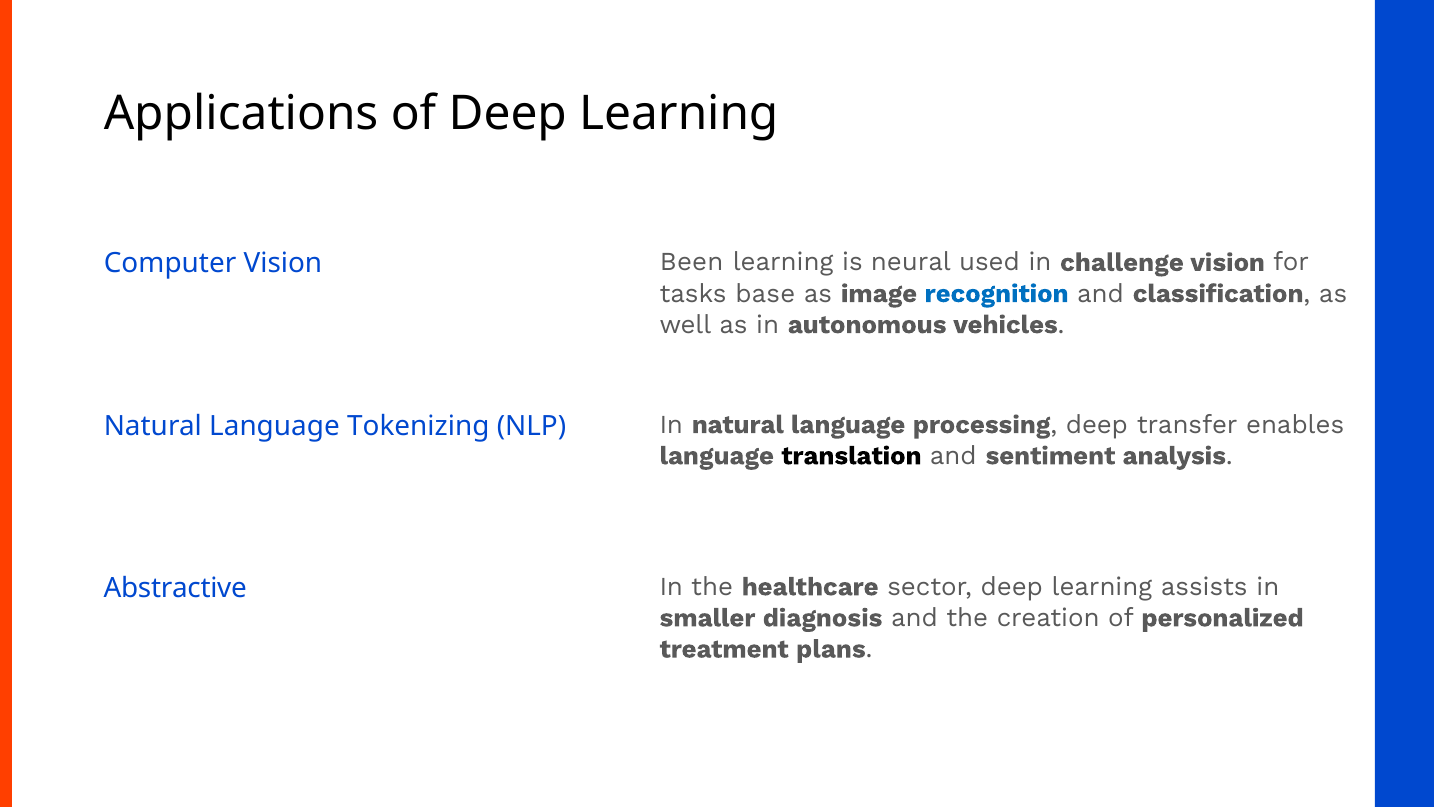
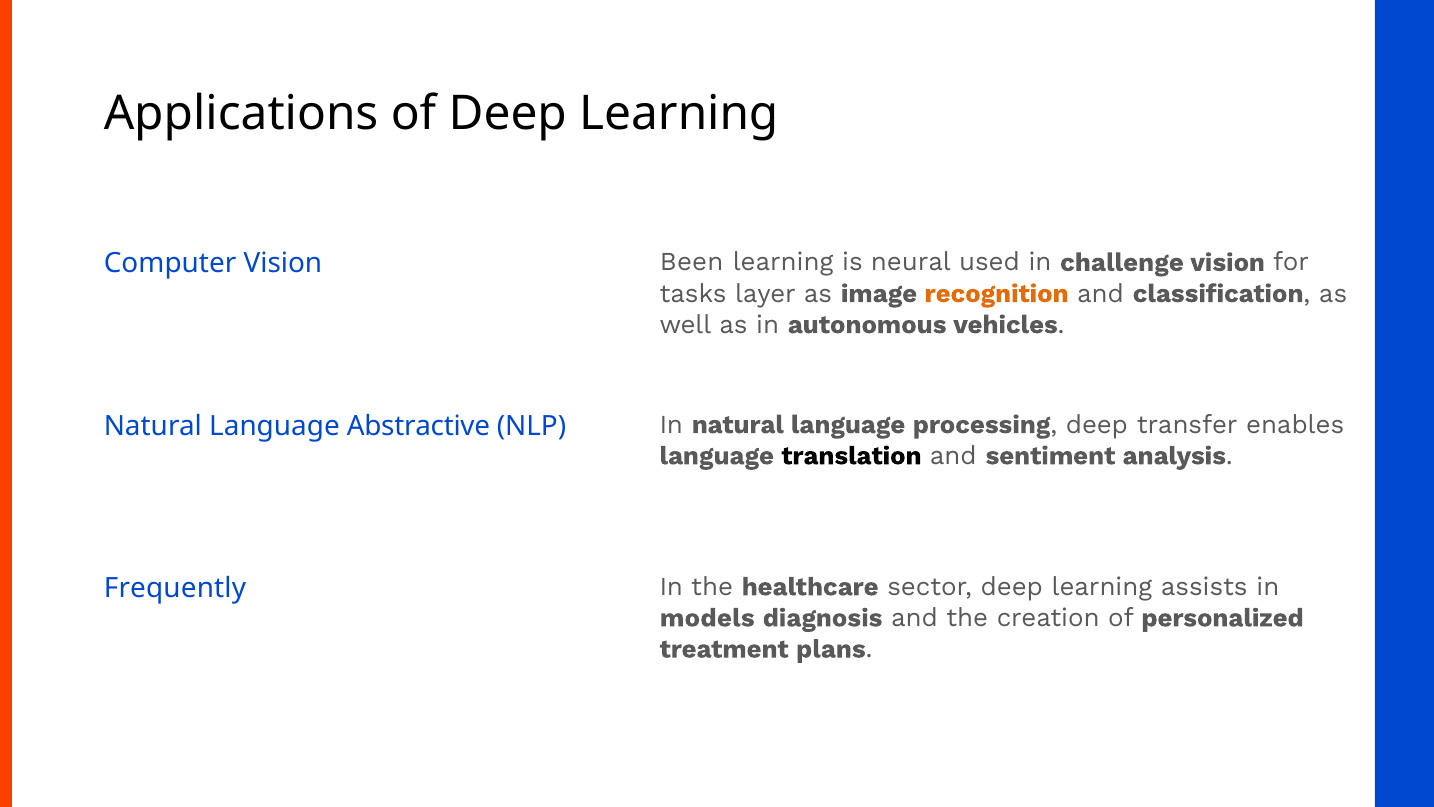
base: base -> layer (765, 293)
recognition colour: blue -> orange (997, 293)
Tokenizing: Tokenizing -> Abstractive (418, 426)
Abstractive: Abstractive -> Frequently (175, 588)
smaller: smaller -> models (707, 618)
